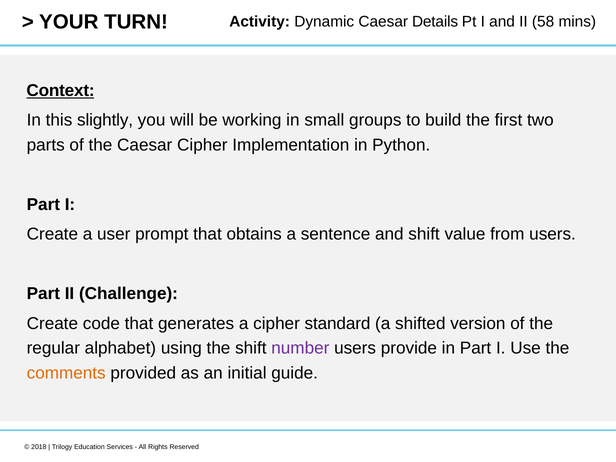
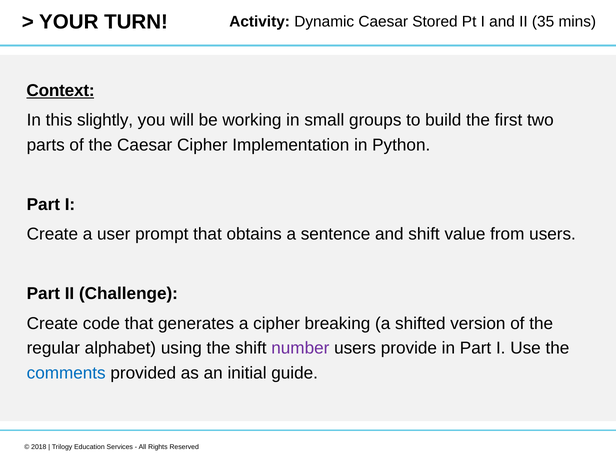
Details: Details -> Stored (435, 22)
58: 58 -> 35 (543, 22)
standard: standard -> breaking (337, 324)
comments colour: orange -> blue (66, 373)
